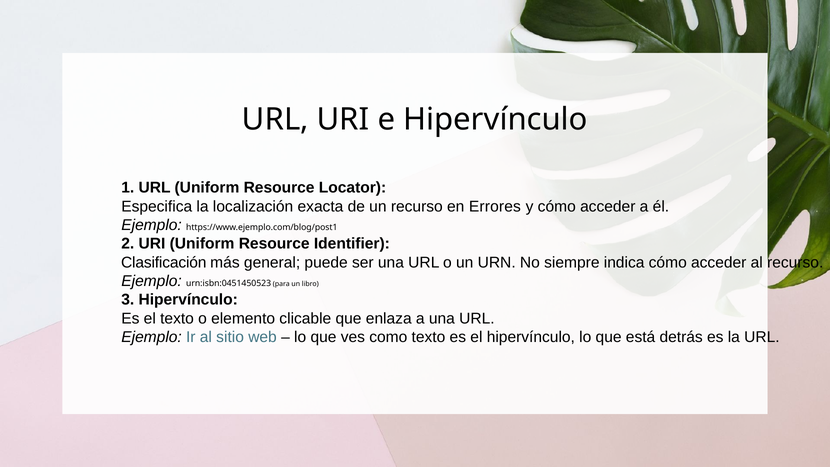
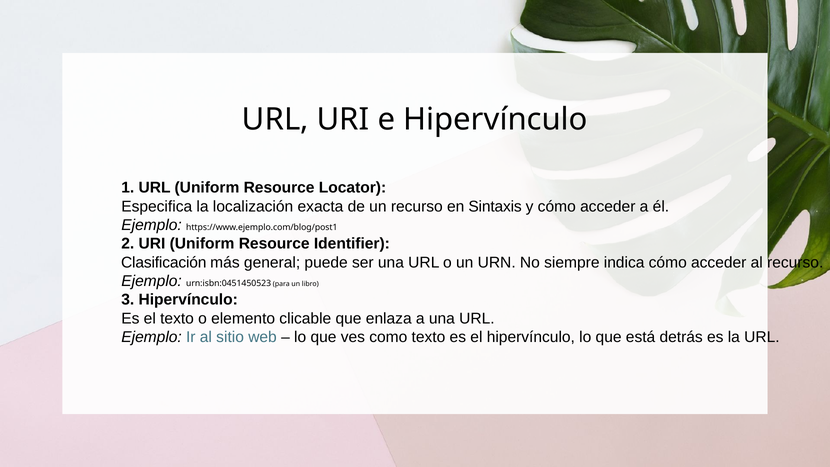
Errores: Errores -> Sintaxis (495, 206)
